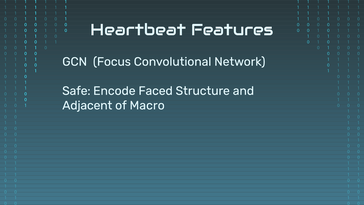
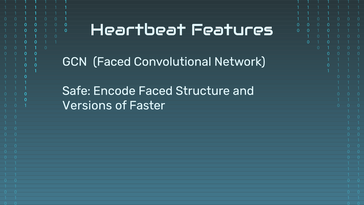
GCN Focus: Focus -> Faced (112, 62)
Adjacent: Adjacent -> Versions (87, 105)
Macro: Macro -> Faster (147, 105)
